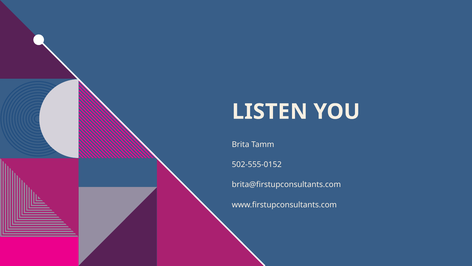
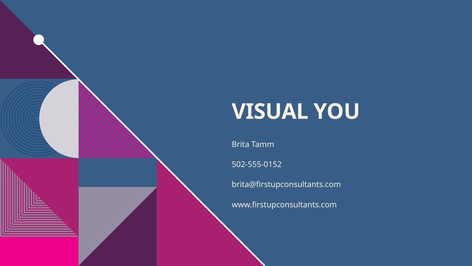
LISTEN: LISTEN -> VISUAL (270, 111)
